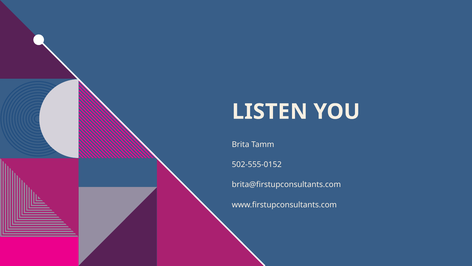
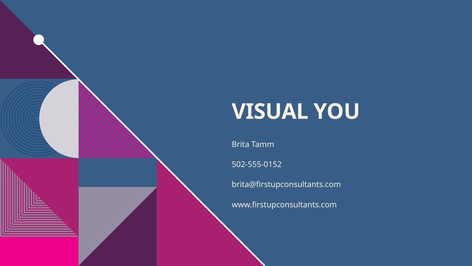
LISTEN: LISTEN -> VISUAL (270, 111)
